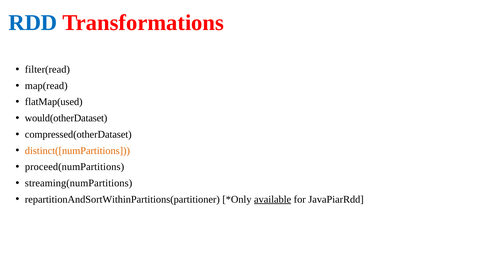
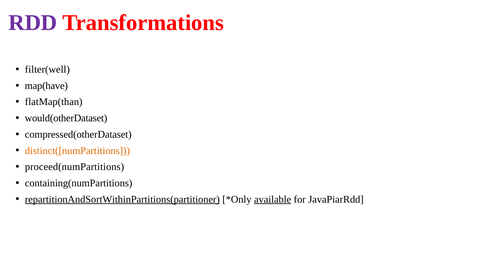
RDD colour: blue -> purple (33, 23)
filter(read: filter(read -> filter(well (47, 70)
map(read: map(read -> map(have (46, 86)
flatMap(used: flatMap(used -> flatMap(than (54, 102)
streaming(numPartitions: streaming(numPartitions -> containing(numPartitions (79, 183)
repartitionAndSortWithinPartitions(partitioner underline: none -> present (122, 200)
